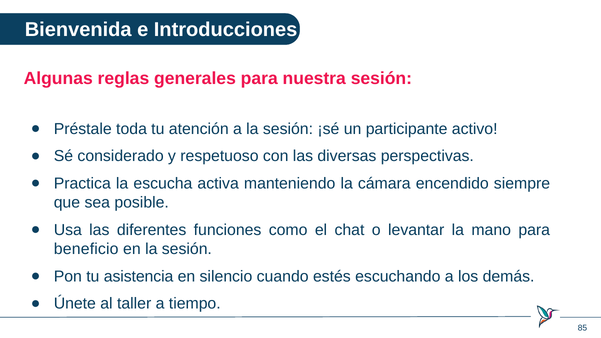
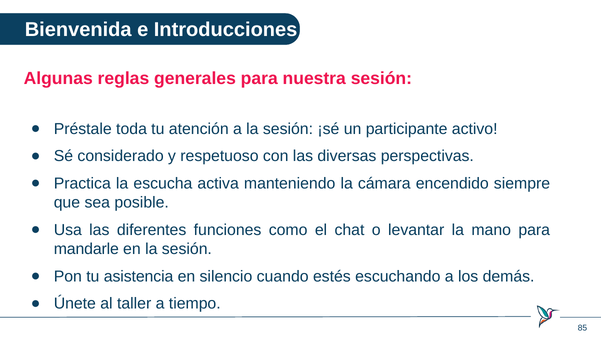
beneficio: beneficio -> mandarle (86, 249)
